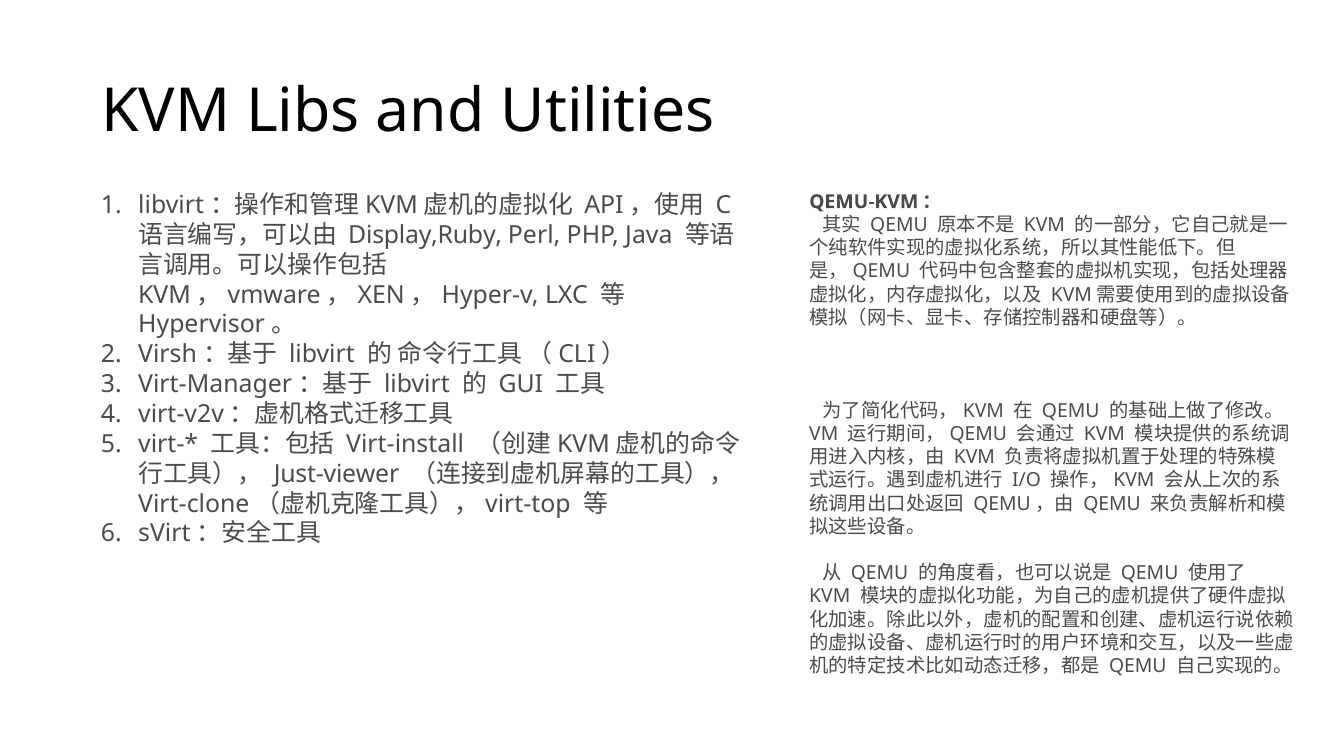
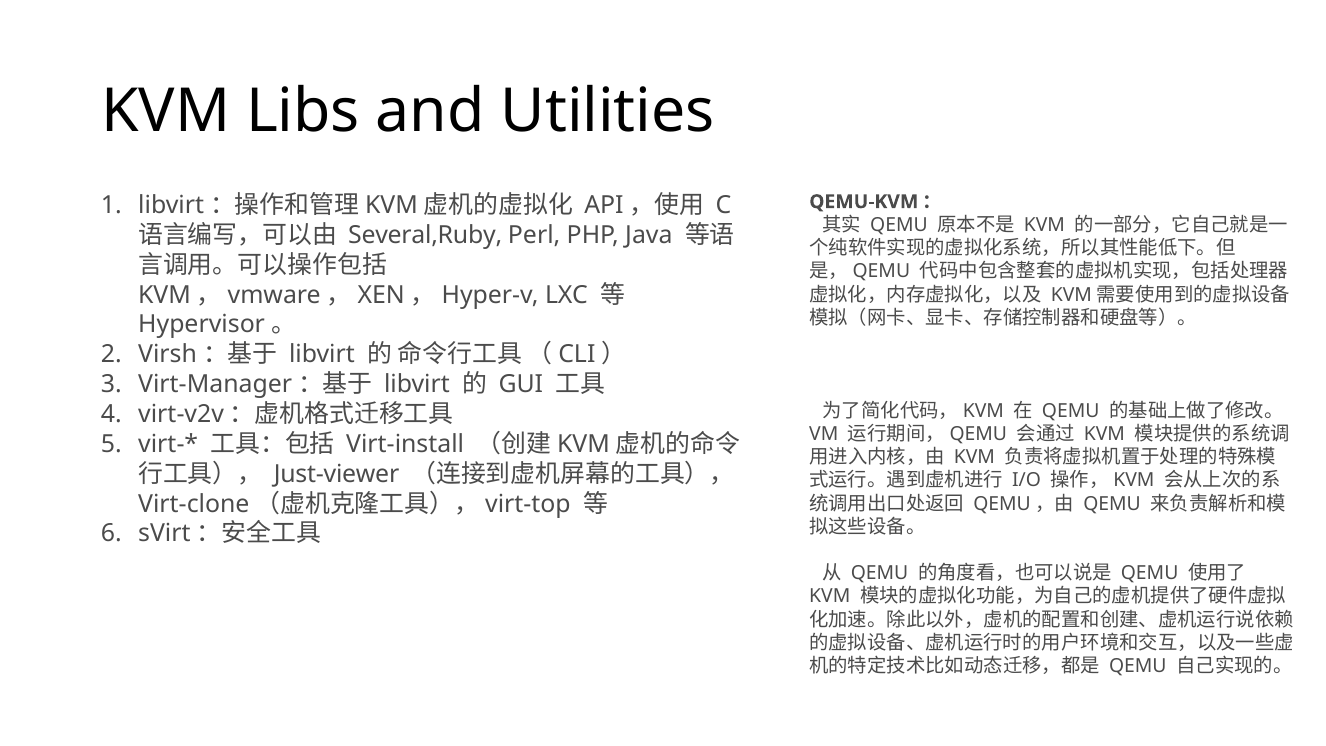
Display,Ruby: Display,Ruby -> Several,Ruby (425, 235)
